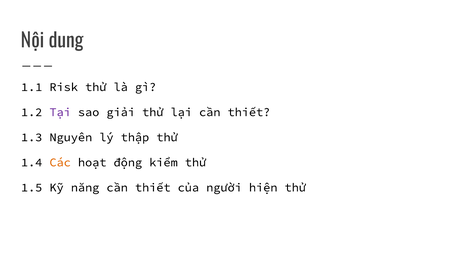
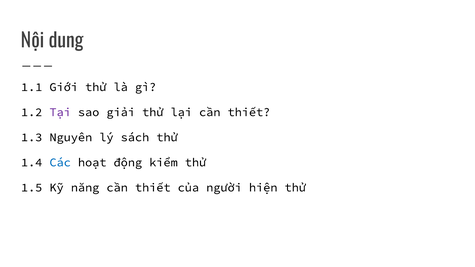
Risk: Risk -> Giới (64, 87)
thập: thập -> sách (135, 137)
Các colour: orange -> blue (60, 163)
